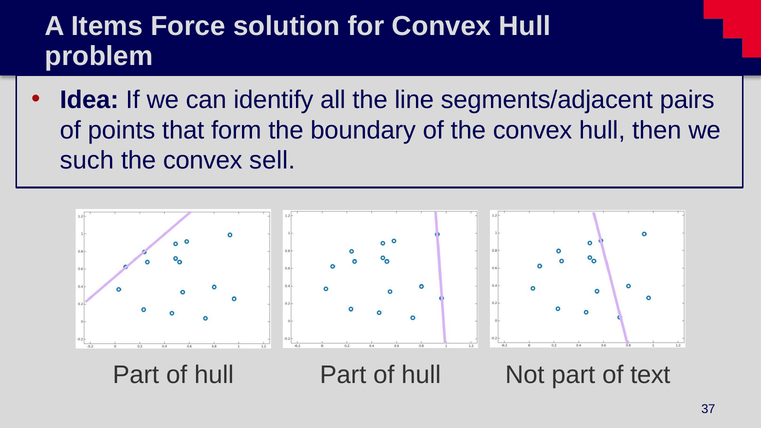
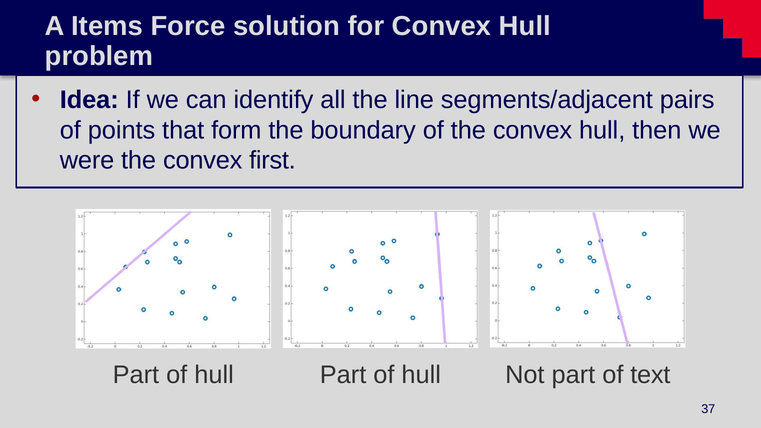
such: such -> were (87, 161)
sell: sell -> first (272, 161)
